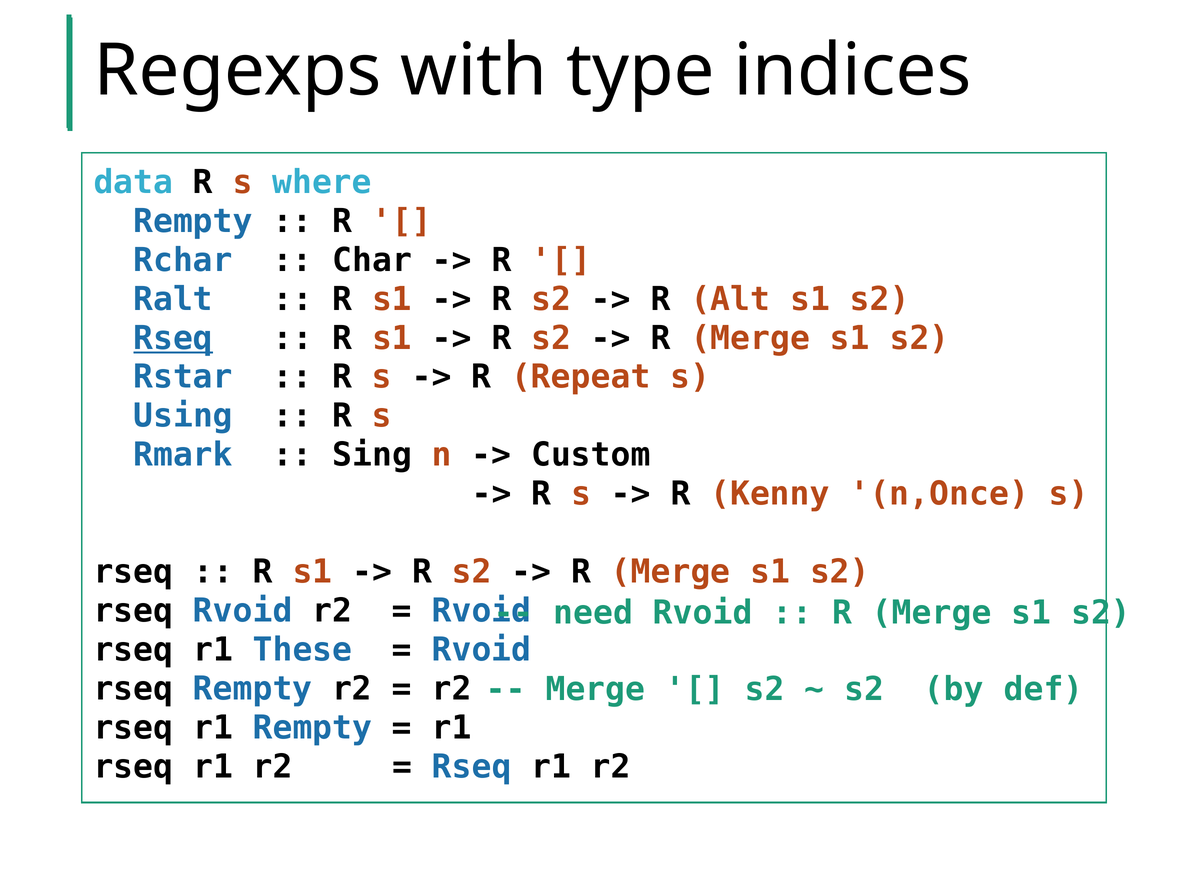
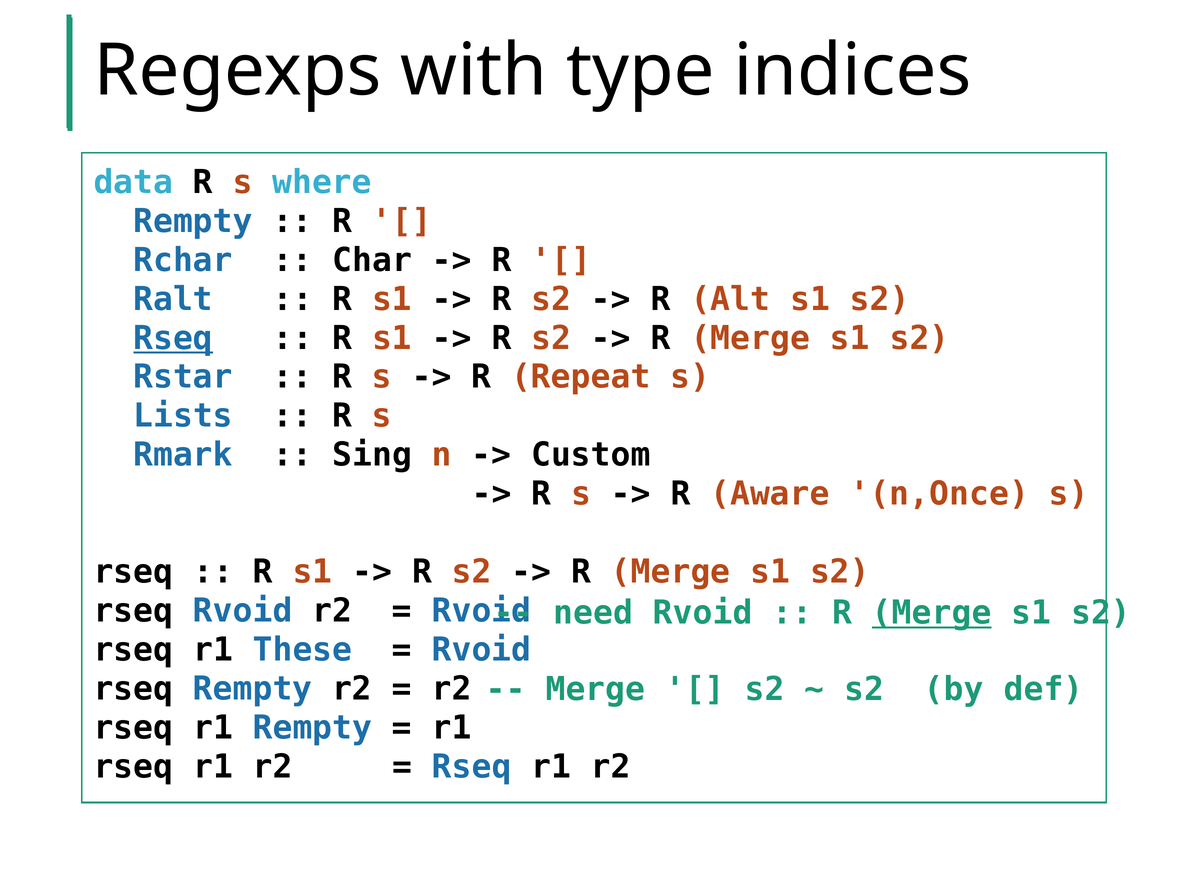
Using: Using -> Lists (183, 416)
Kenny: Kenny -> Aware (770, 494)
Merge underline: none -> present (932, 613)
